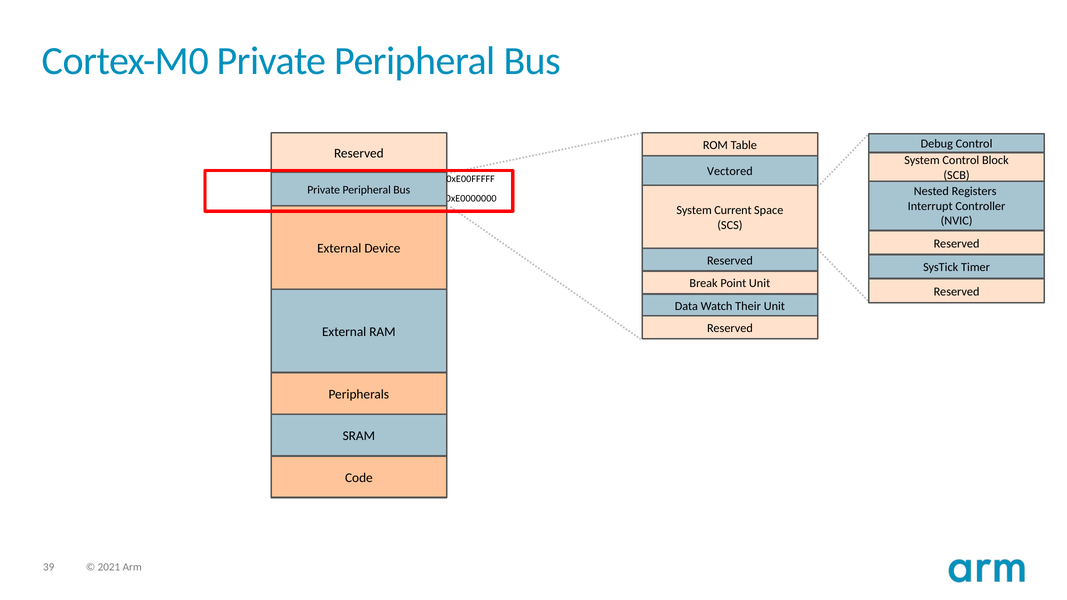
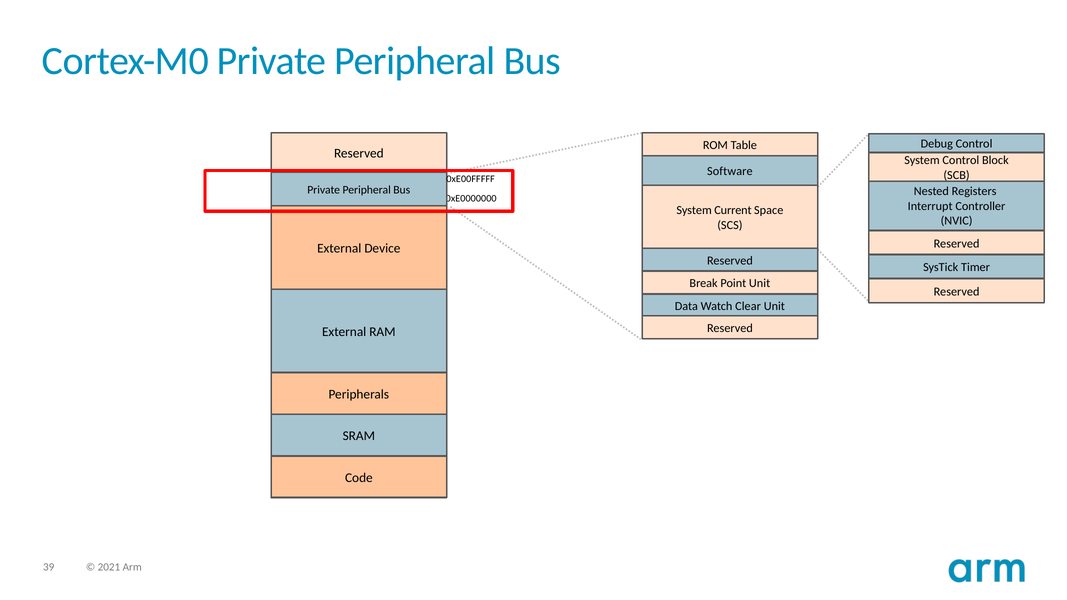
Vectored: Vectored -> Software (730, 171)
Their: Their -> Clear (748, 306)
